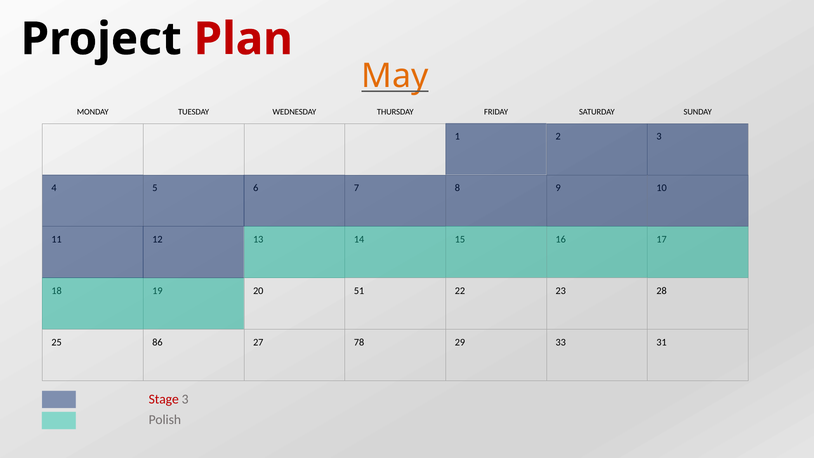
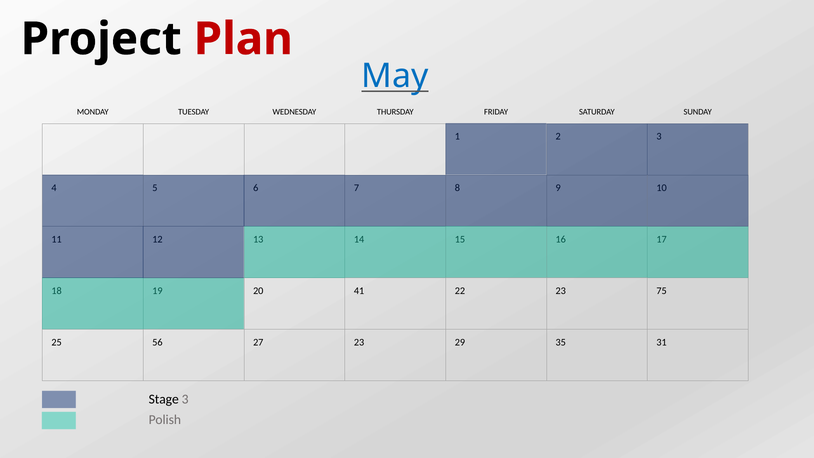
May colour: orange -> blue (395, 76)
51: 51 -> 41 (359, 291)
28: 28 -> 75 (662, 291)
86: 86 -> 56 (157, 342)
27 78: 78 -> 23 (359, 342)
33: 33 -> 35 (561, 342)
Stage colour: red -> black (164, 399)
